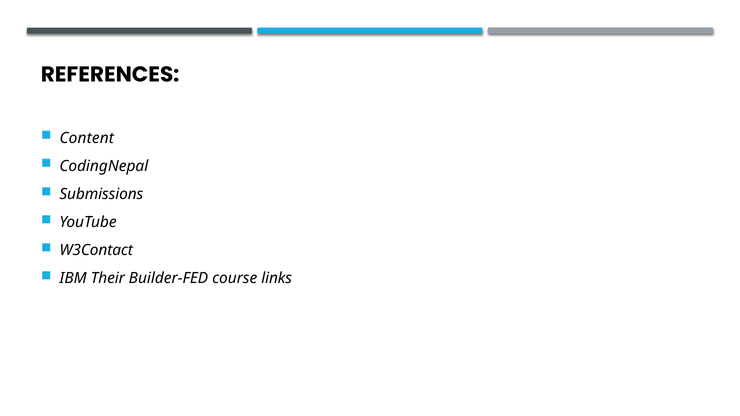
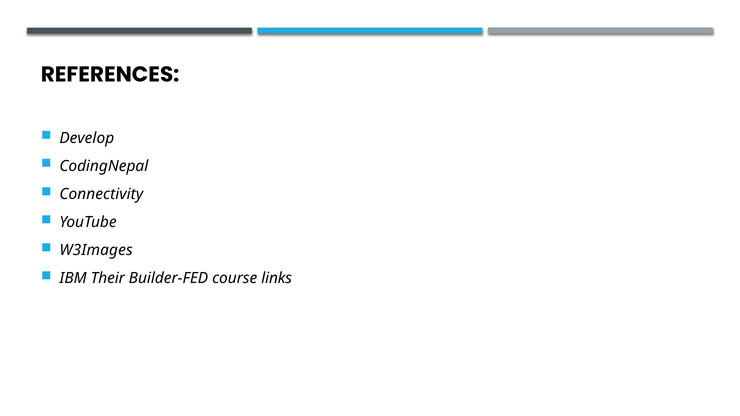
Content: Content -> Develop (87, 138)
Submissions: Submissions -> Connectivity (101, 194)
W3Contact: W3Contact -> W3Images (96, 250)
